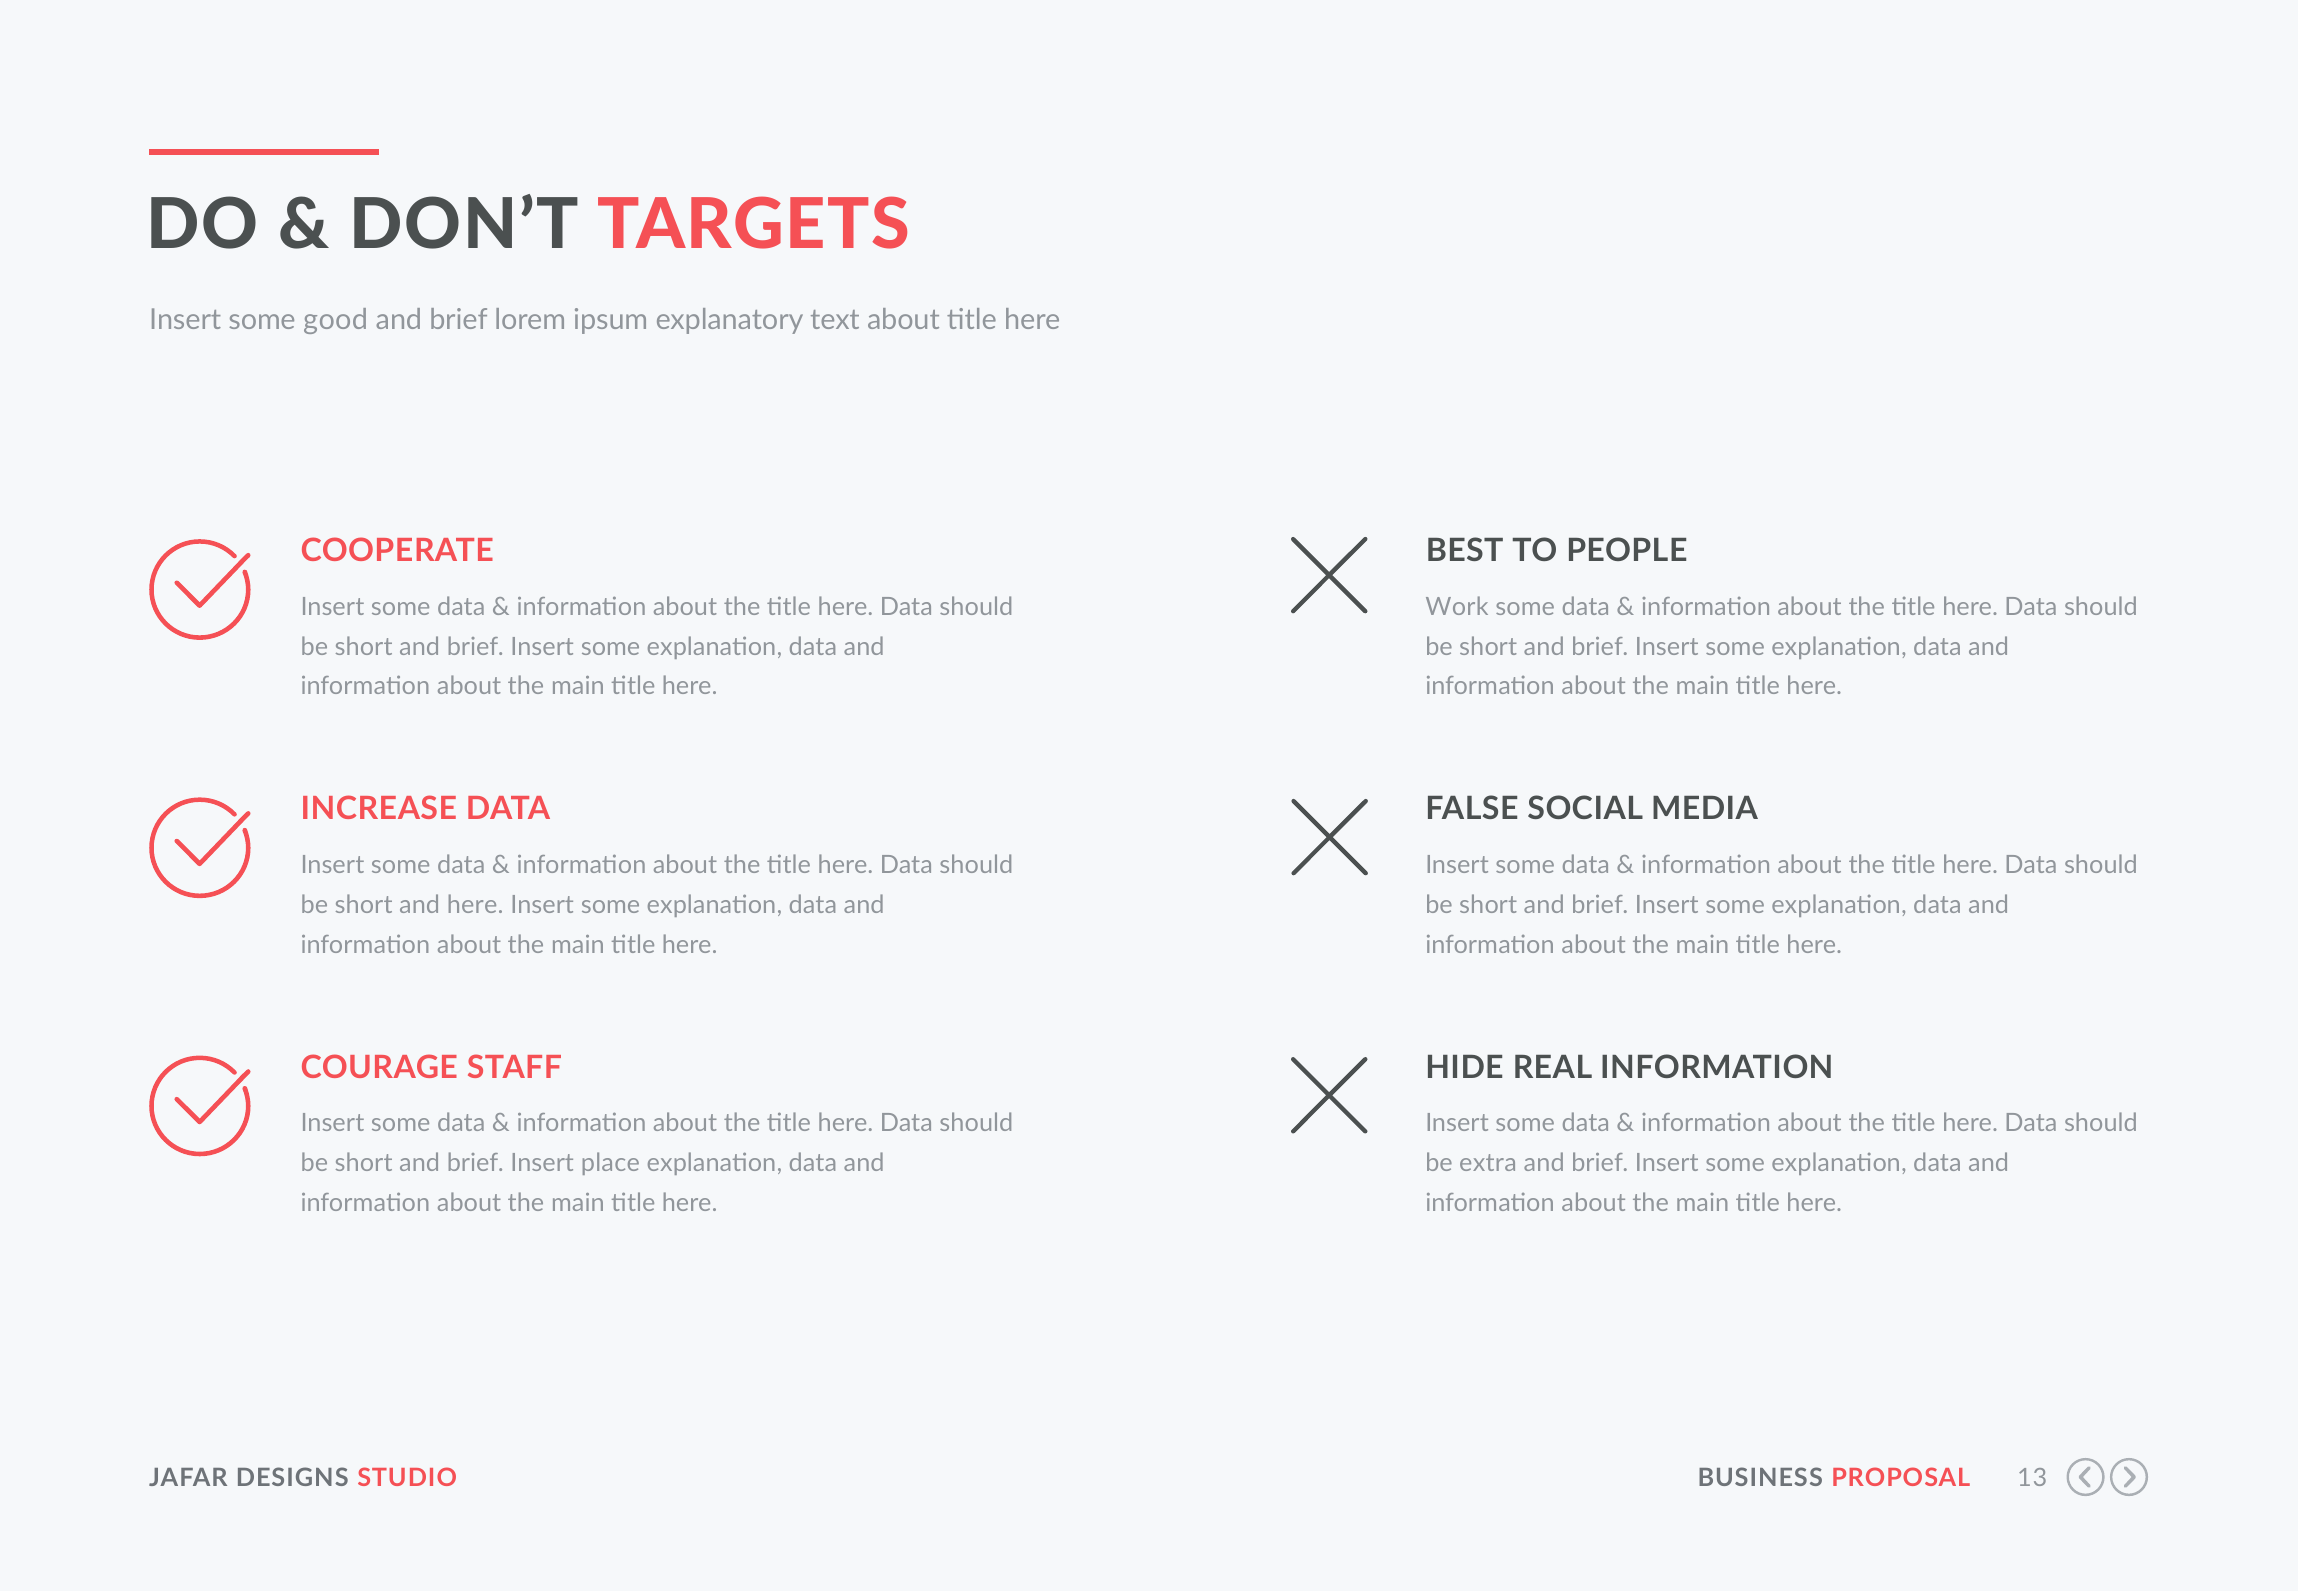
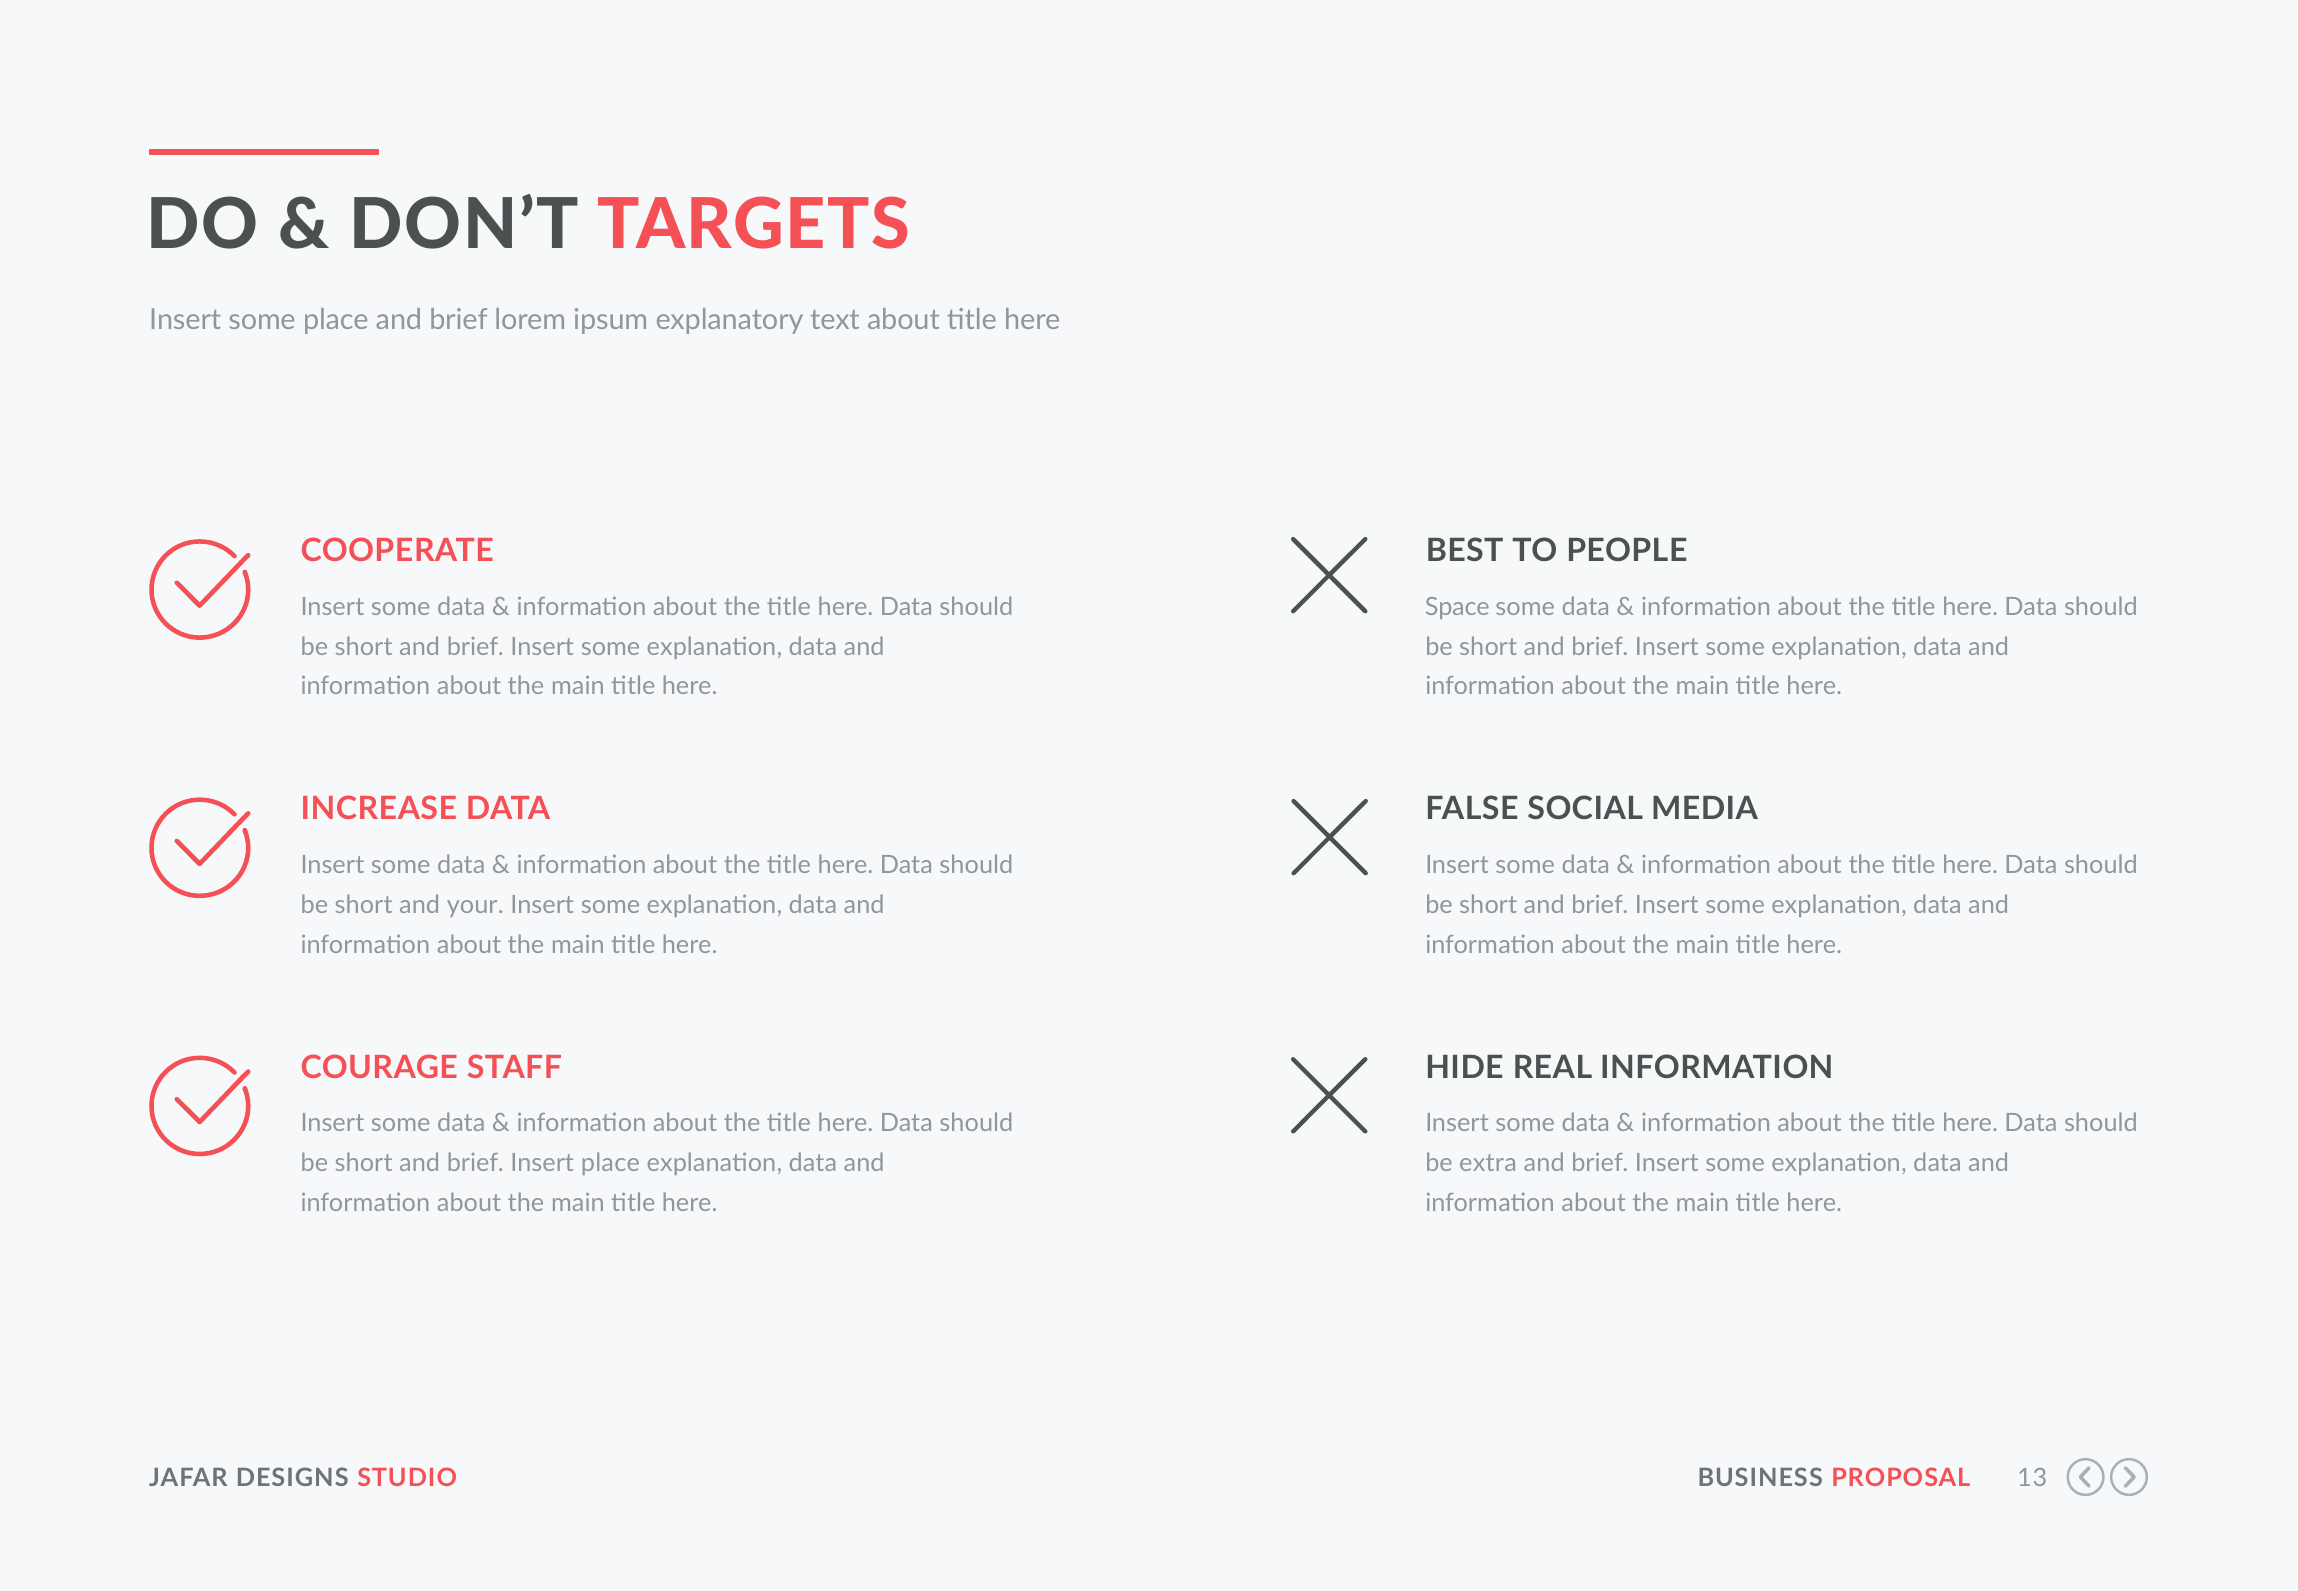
some good: good -> place (336, 320)
Work: Work -> Space (1457, 607)
and here: here -> your (475, 905)
